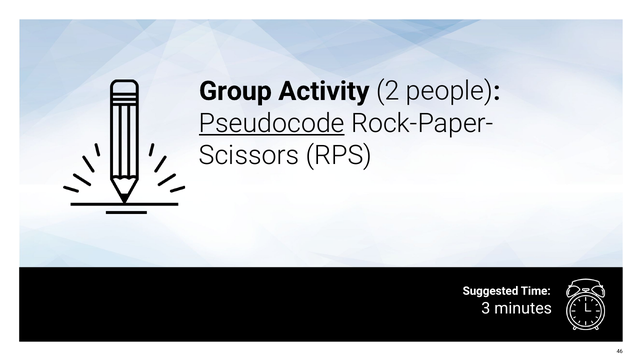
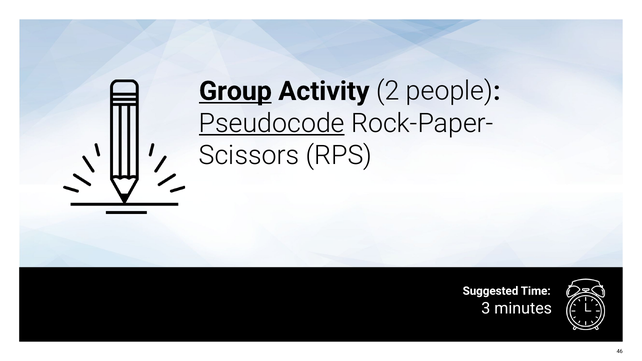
Group underline: none -> present (235, 91)
